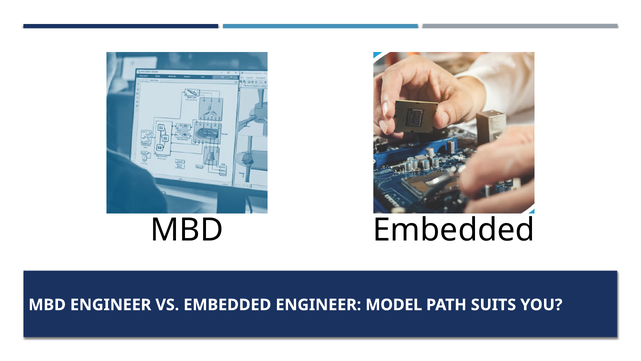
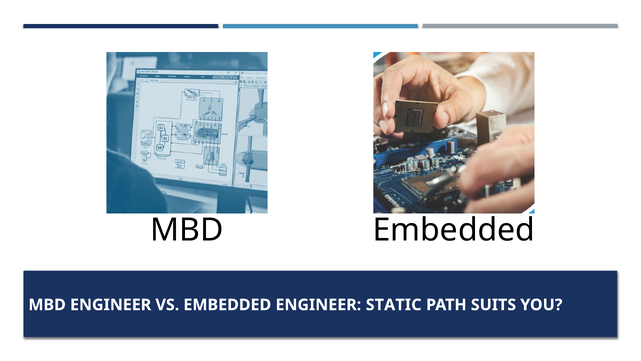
MODEL: MODEL -> STATIC (394, 305)
